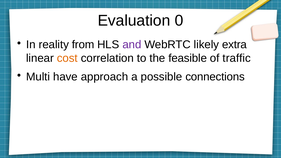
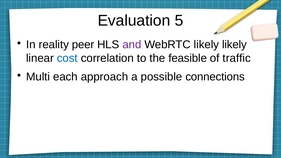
0: 0 -> 5 (179, 21)
from: from -> peer (83, 45)
likely extra: extra -> likely (234, 45)
cost colour: orange -> blue (67, 58)
have: have -> each (65, 77)
